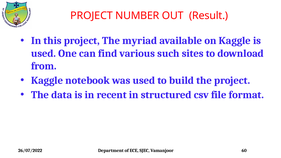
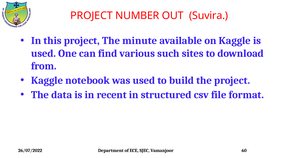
Result: Result -> Suvira (209, 16)
myriad: myriad -> minute (140, 41)
